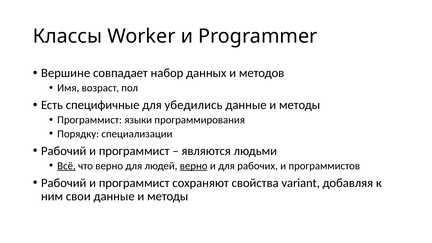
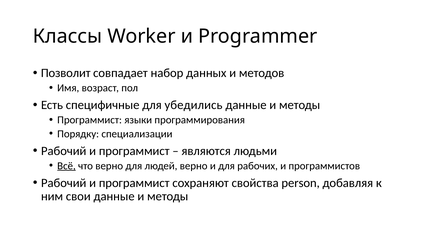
Вершине: Вершине -> Позволит (66, 73)
верно underline: present -> none (194, 166)
variant: variant -> person (301, 183)
